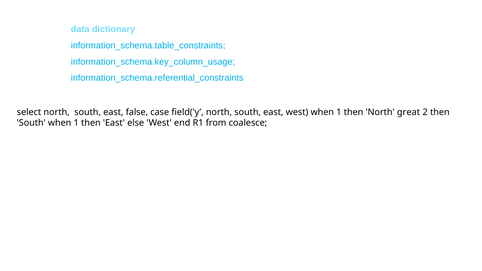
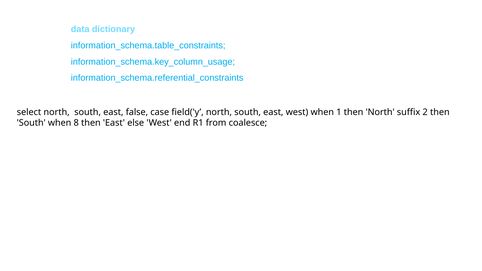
great: great -> suffix (409, 112)
South when 1: 1 -> 8 (76, 123)
